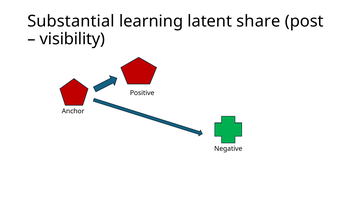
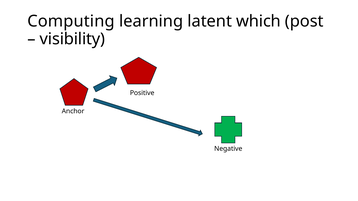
Substantial: Substantial -> Computing (71, 21)
share: share -> which (259, 21)
